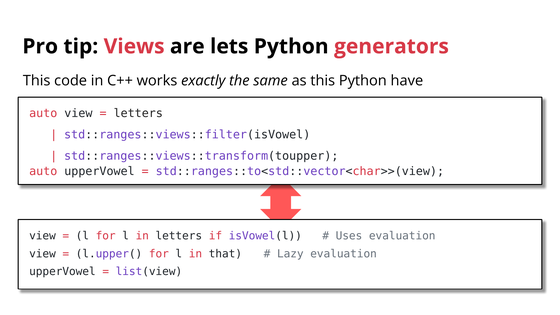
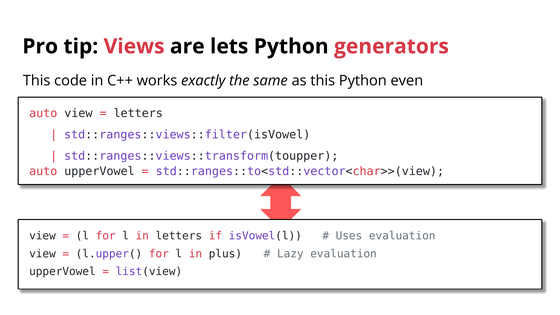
have: have -> even (407, 81)
that: that -> plus (225, 254)
